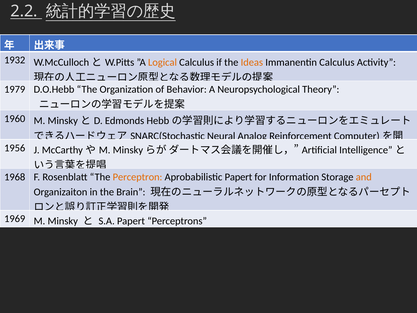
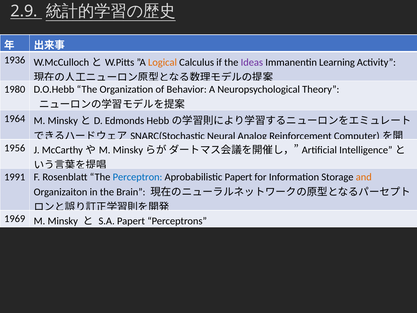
2.2: 2.2 -> 2.9 (24, 11)
1932: 1932 -> 1936 (15, 60)
Ideas colour: orange -> purple (252, 62)
Immanentin Calculus: Calculus -> Learning (337, 62)
1979: 1979 -> 1980 (15, 89)
1960: 1960 -> 1964 (15, 119)
1968: 1968 -> 1991 (15, 177)
Perceptron colour: orange -> blue (138, 177)
